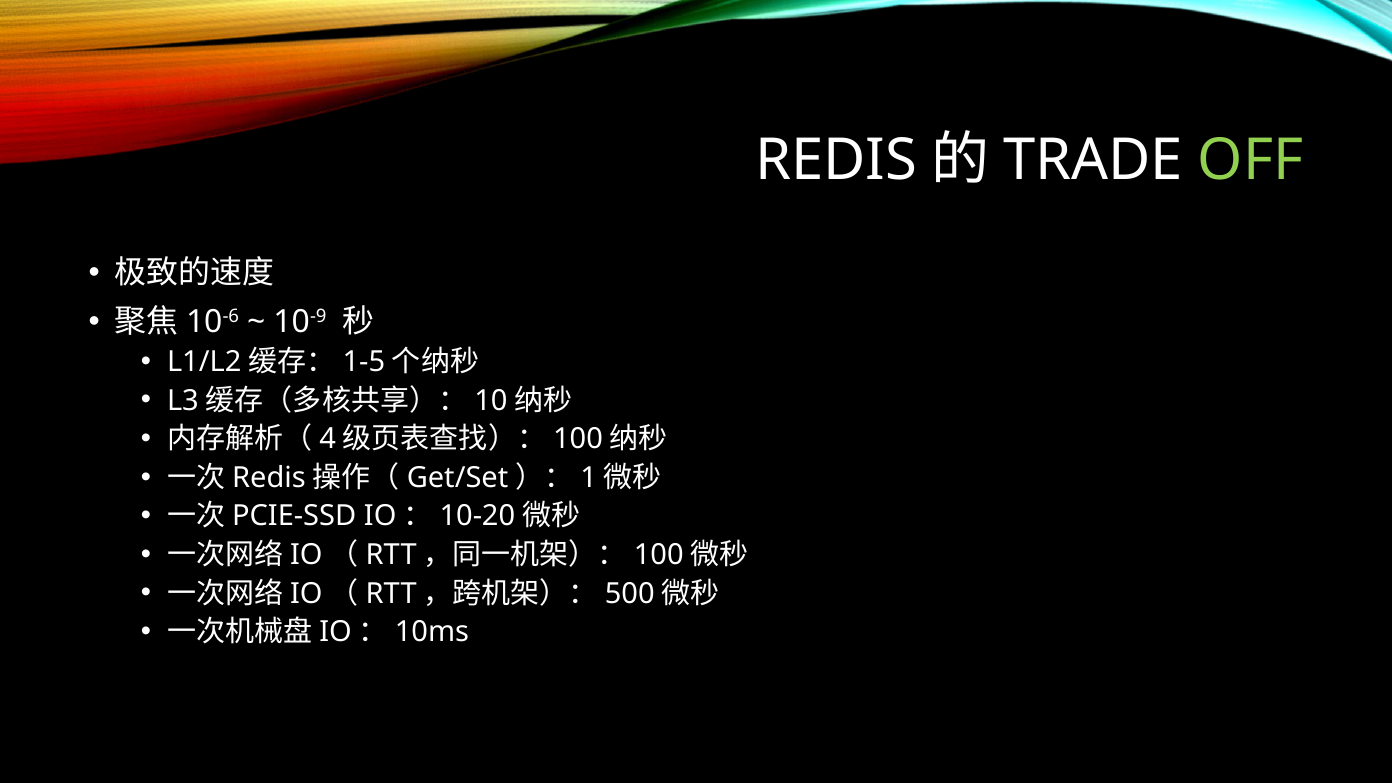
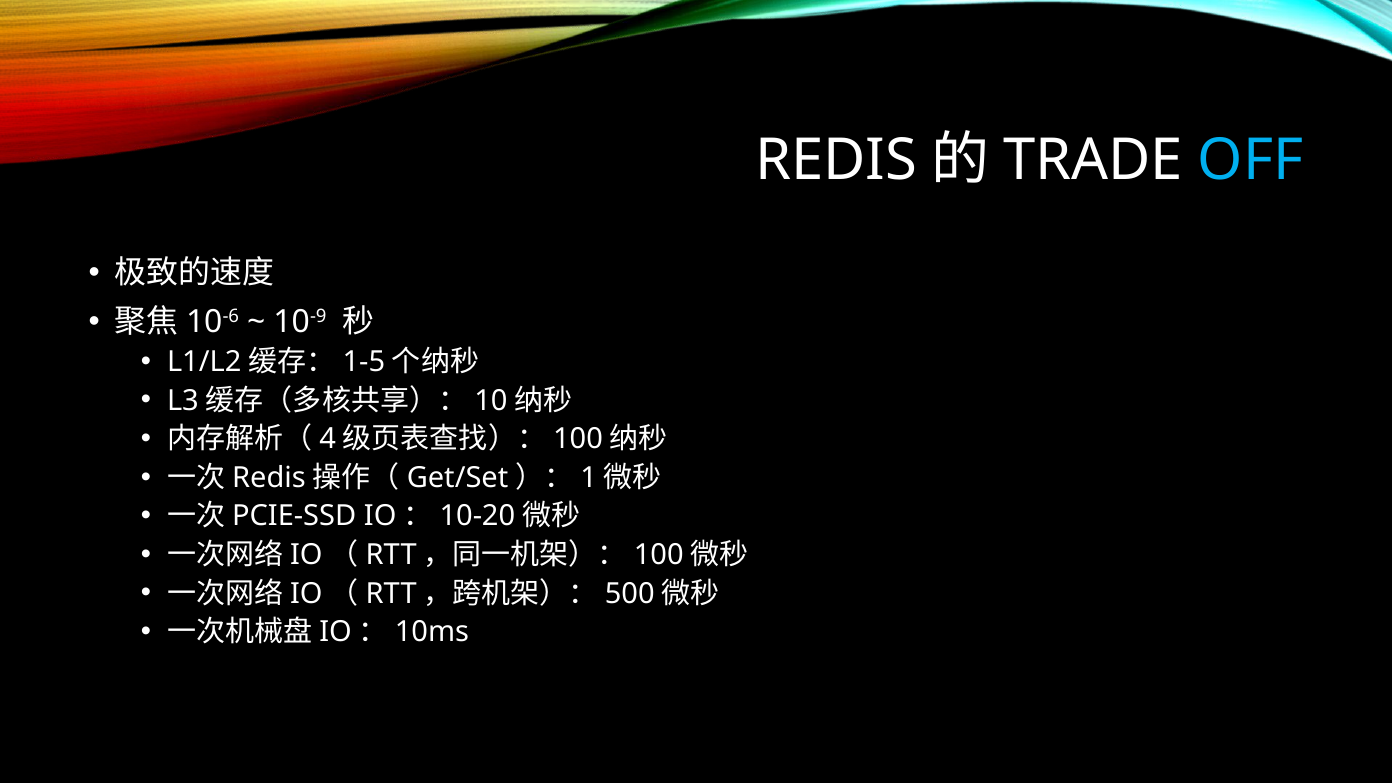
OFF colour: light green -> light blue (1250, 161)
